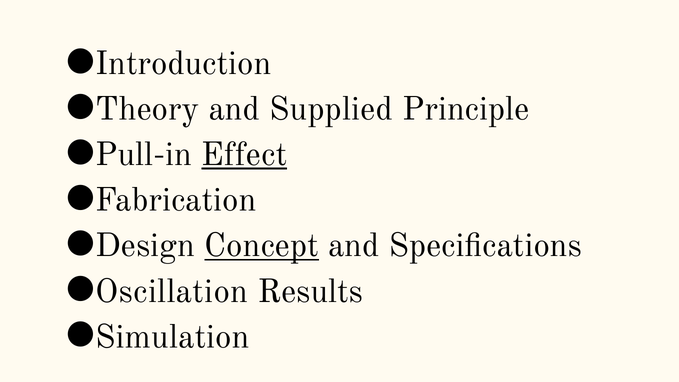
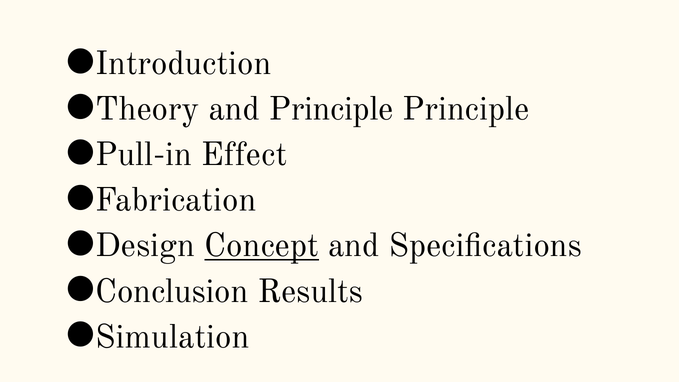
and Supplied: Supplied -> Principle (331, 109)
Effect underline: present -> none (244, 154)
Oscillation: Oscillation -> Conclusion (172, 291)
